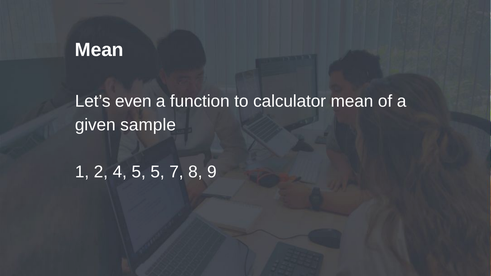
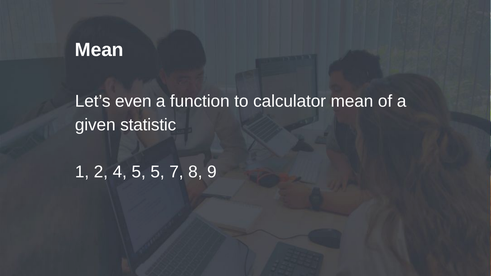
sample: sample -> statistic (148, 125)
